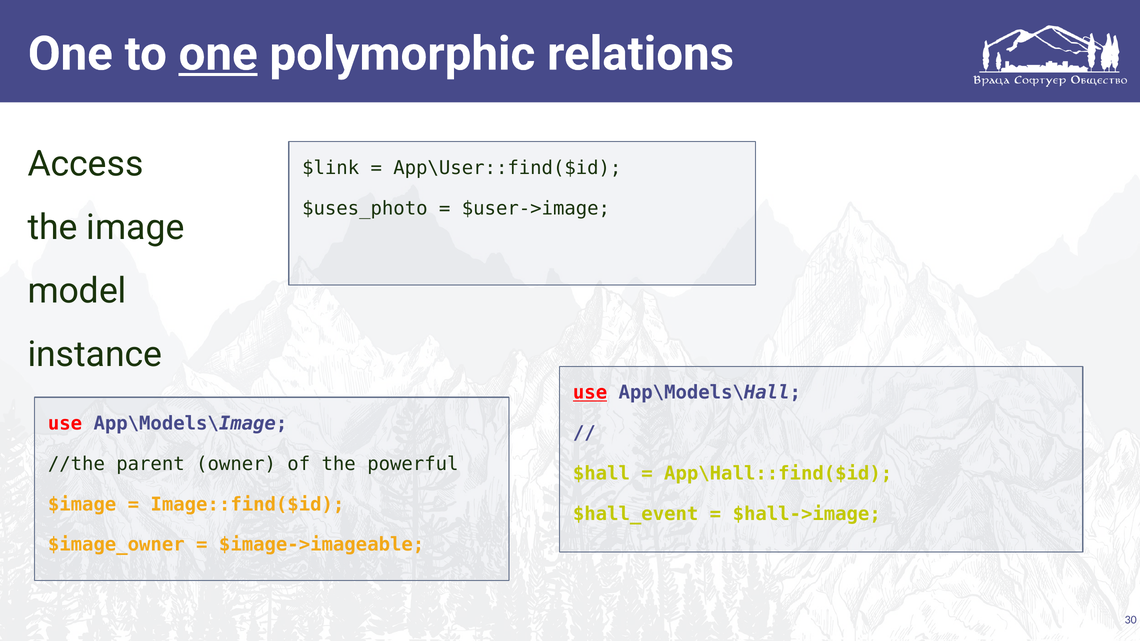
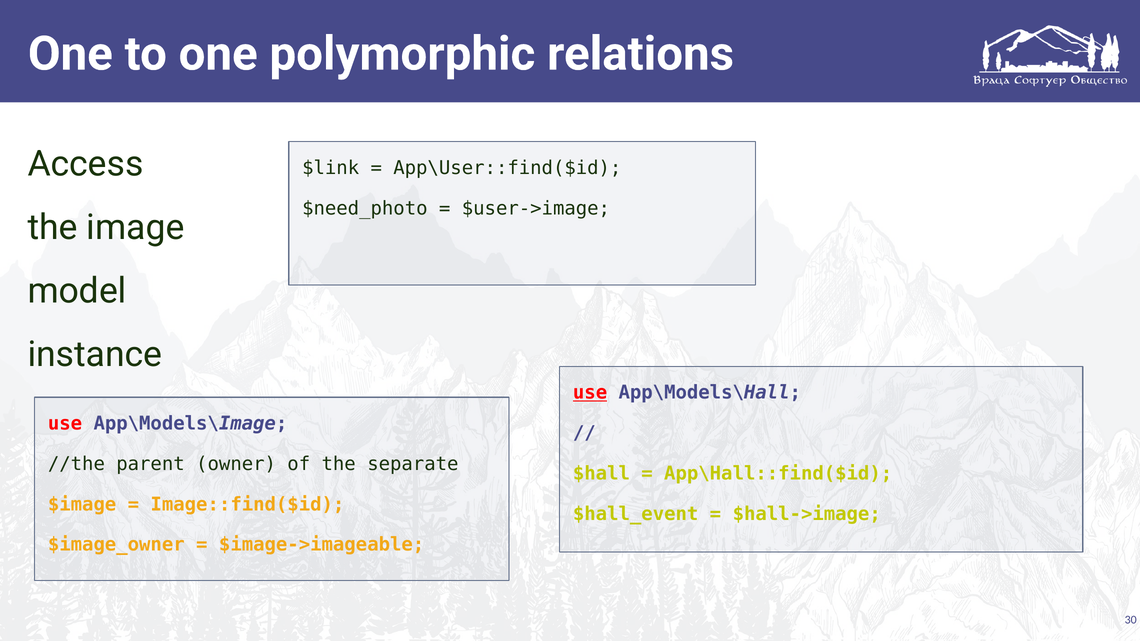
one underline: present -> none (218, 54)
$uses_photo: $uses_photo -> $need_photo (365, 208)
powerful: powerful -> separate (413, 464)
